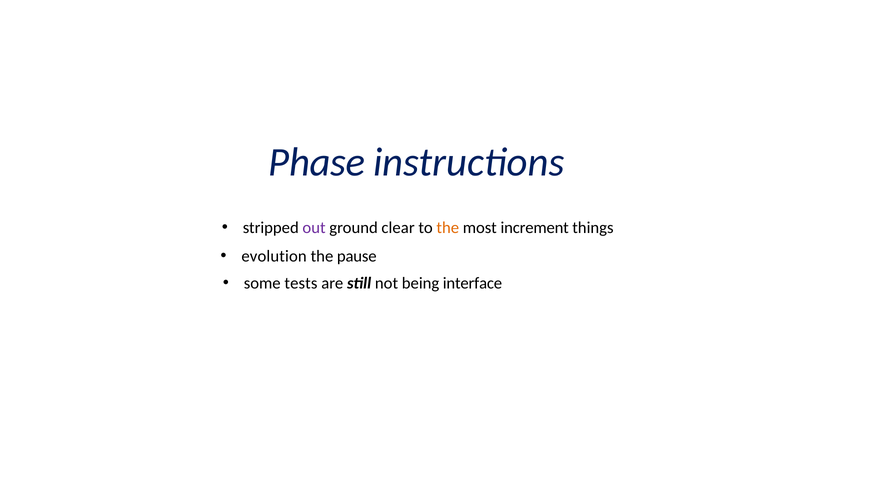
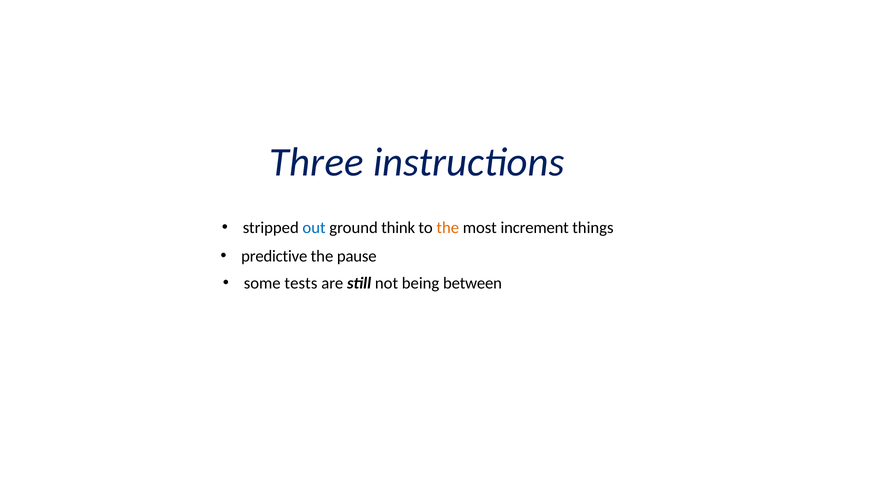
Phase: Phase -> Three (316, 162)
out colour: purple -> blue (314, 228)
clear: clear -> think (398, 228)
evolution: evolution -> predictive (274, 256)
interface: interface -> between (472, 283)
